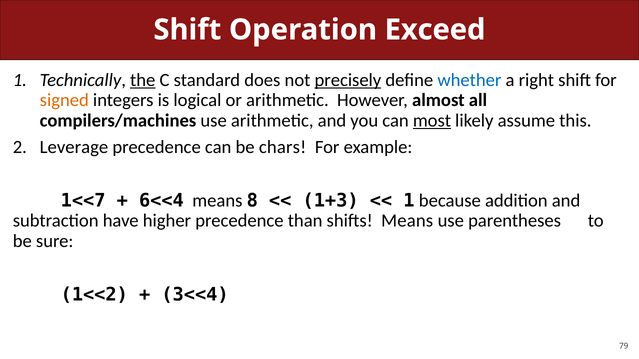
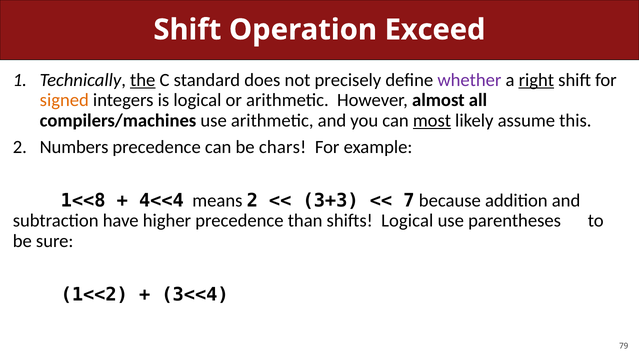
precisely underline: present -> none (348, 80)
whether colour: blue -> purple (469, 80)
right underline: none -> present (536, 80)
Leverage: Leverage -> Numbers (74, 147)
1<<7: 1<<7 -> 1<<8 (83, 201)
6<<4: 6<<4 -> 4<<4 (161, 201)
means 8: 8 -> 2 (252, 201)
1+3: 1+3 -> 3+3 (331, 201)
1: 1 -> 7 (409, 201)
shifts Means: Means -> Logical (407, 221)
